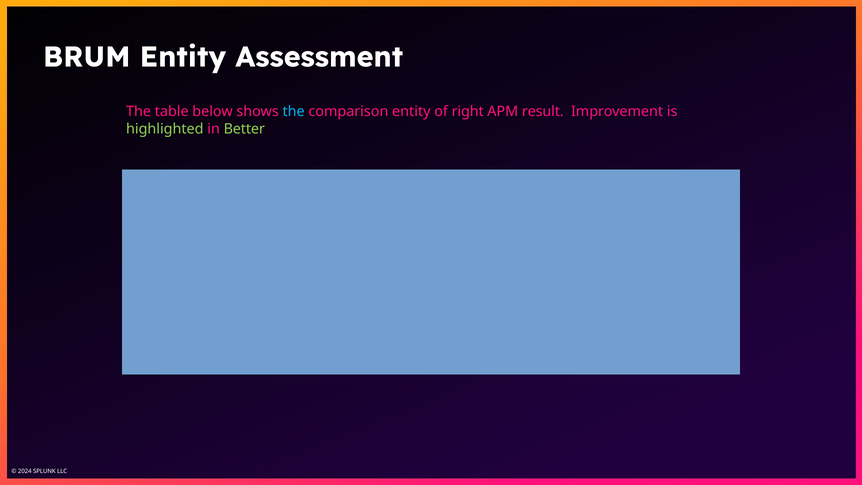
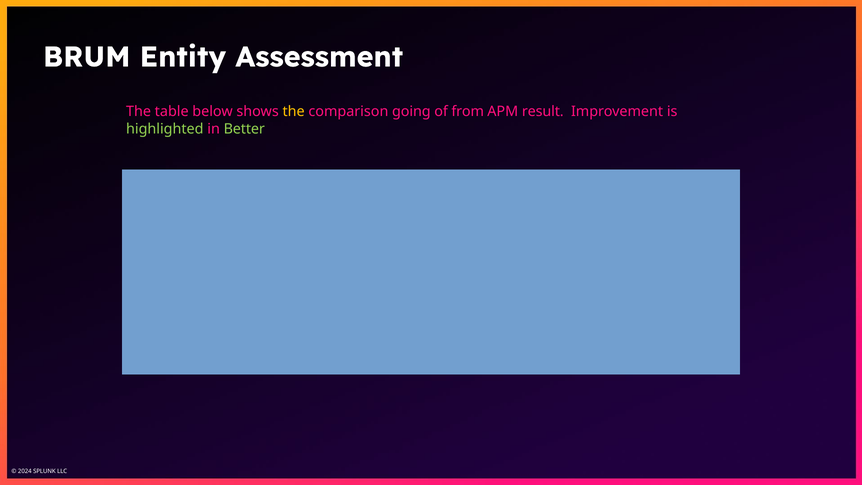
the colour: light blue -> yellow (294, 112)
comparison entity: entity -> going (411, 112)
right: right -> from (468, 112)
